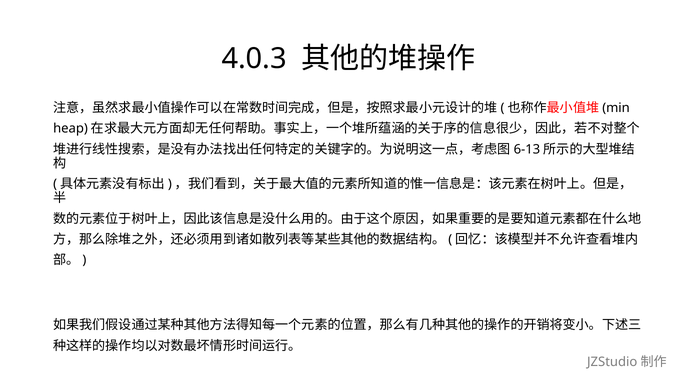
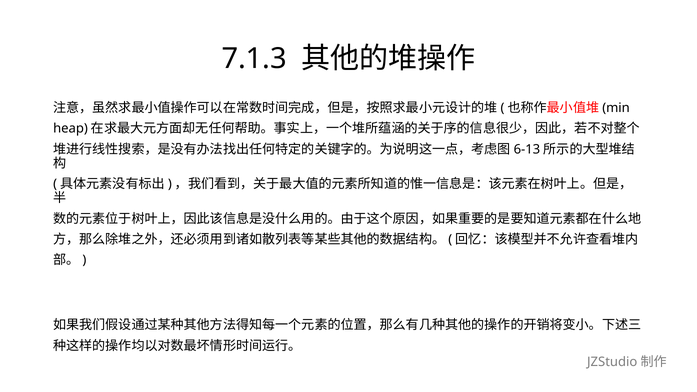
4.0.3: 4.0.3 -> 7.1.3 (254, 59)
